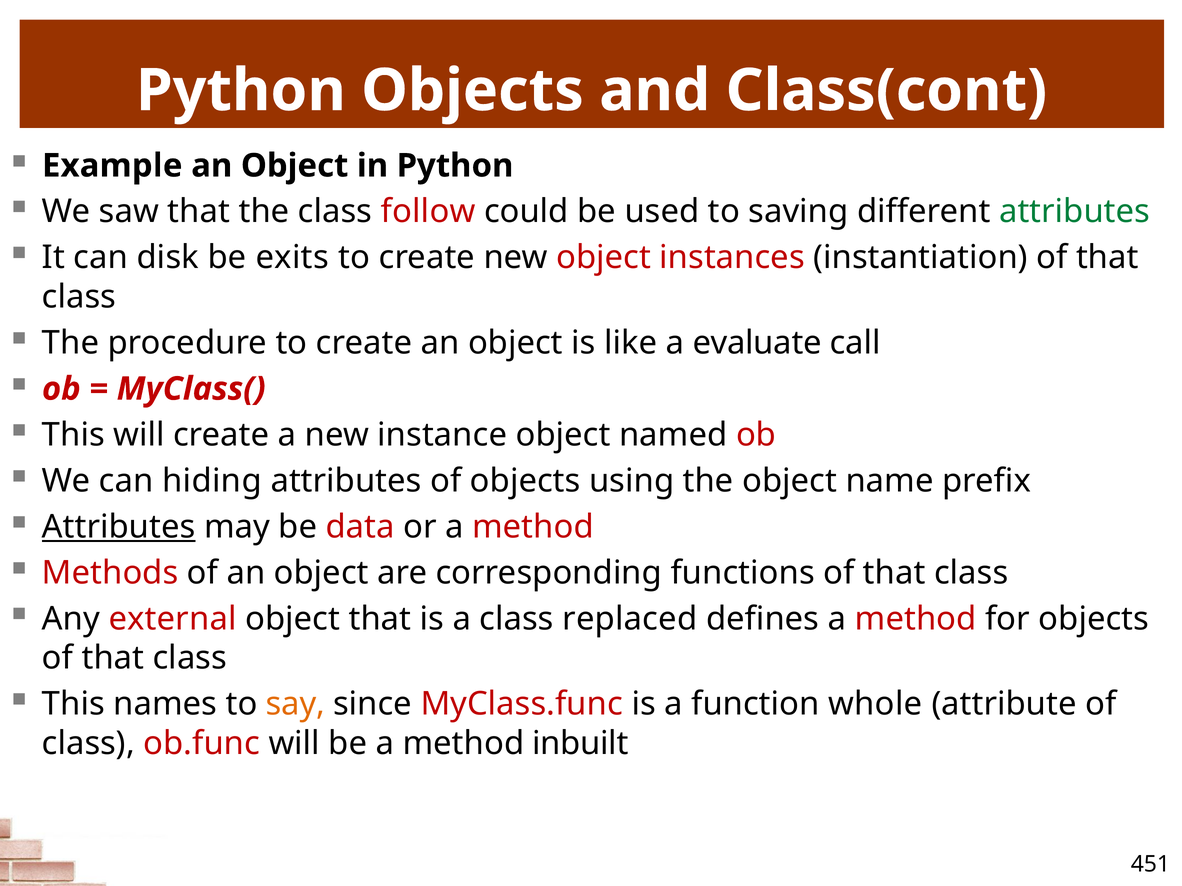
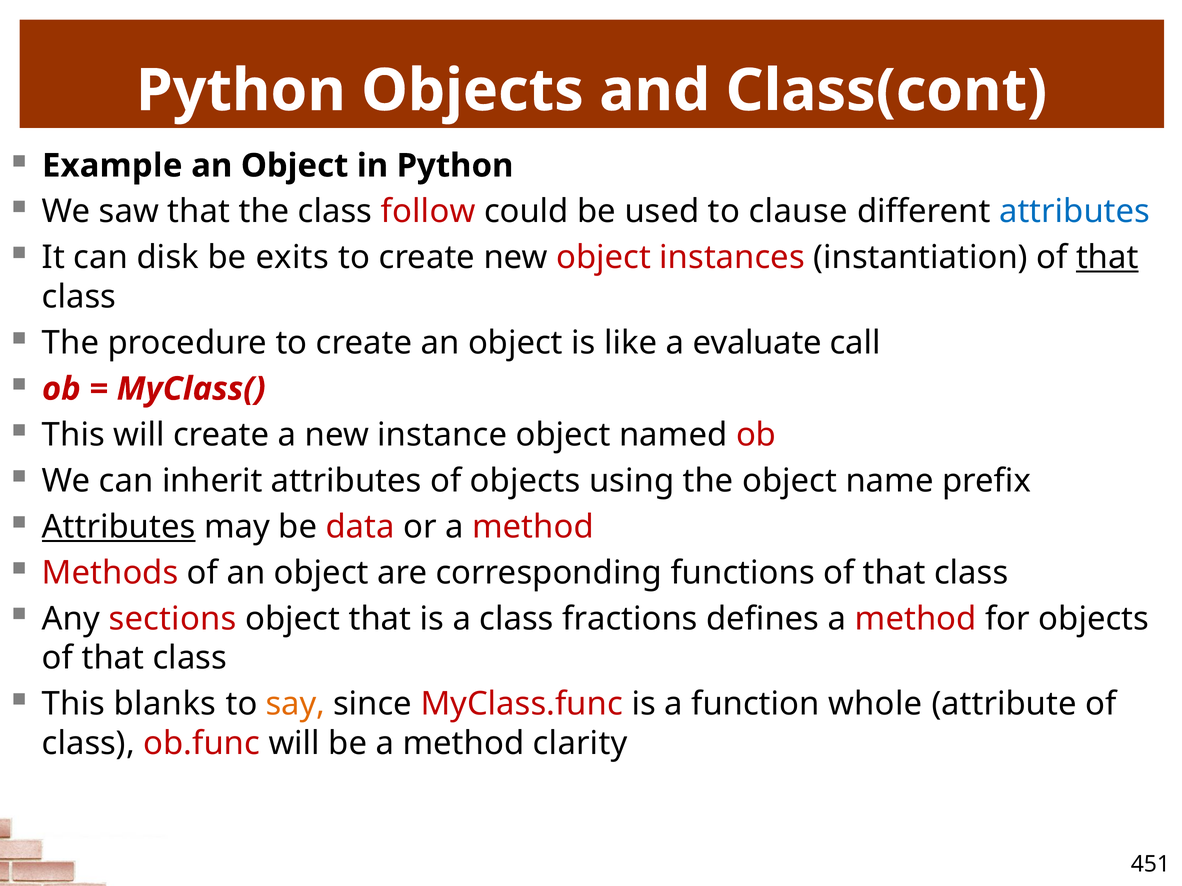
saving: saving -> clause (798, 212)
attributes colour: green -> blue (1075, 212)
that underline: none -> present (1107, 258)
hiding: hiding -> inherit (212, 481)
external: external -> sections (173, 619)
replaced: replaced -> fractions (630, 619)
names: names -> blanks (165, 704)
inbuilt: inbuilt -> clarity (580, 744)
